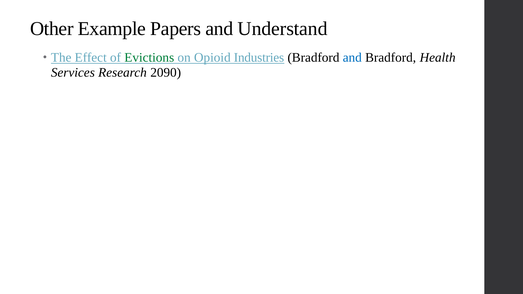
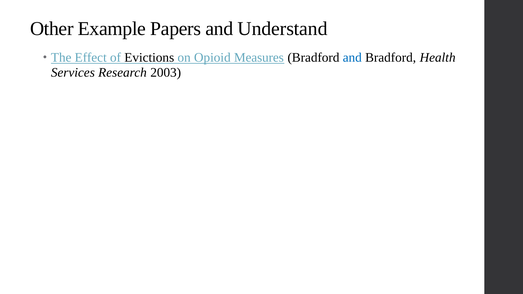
Evictions colour: green -> black (149, 58)
Industries: Industries -> Measures (259, 58)
2090: 2090 -> 2003 (166, 73)
